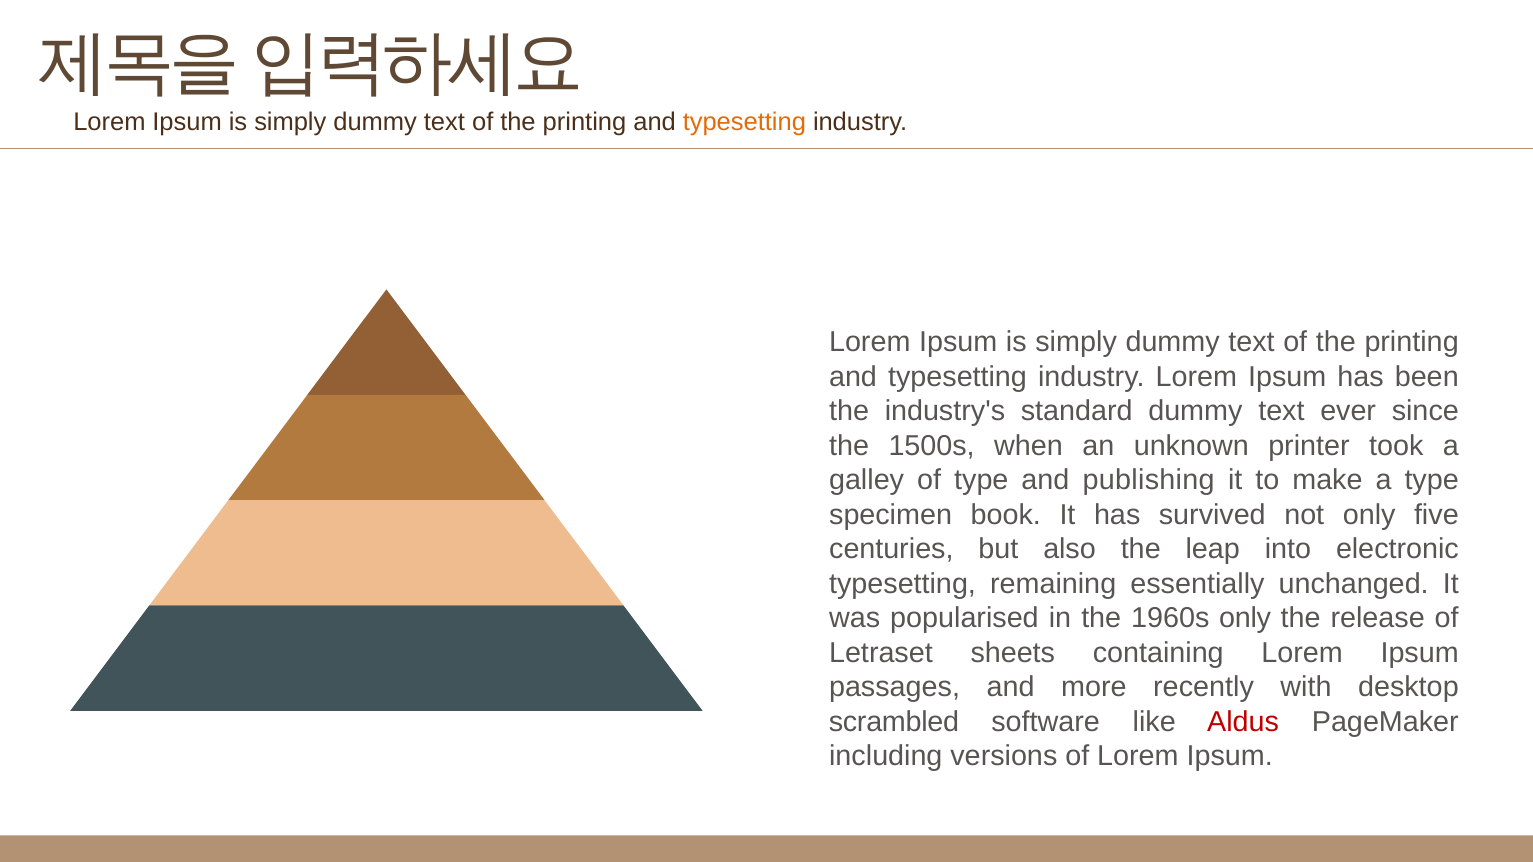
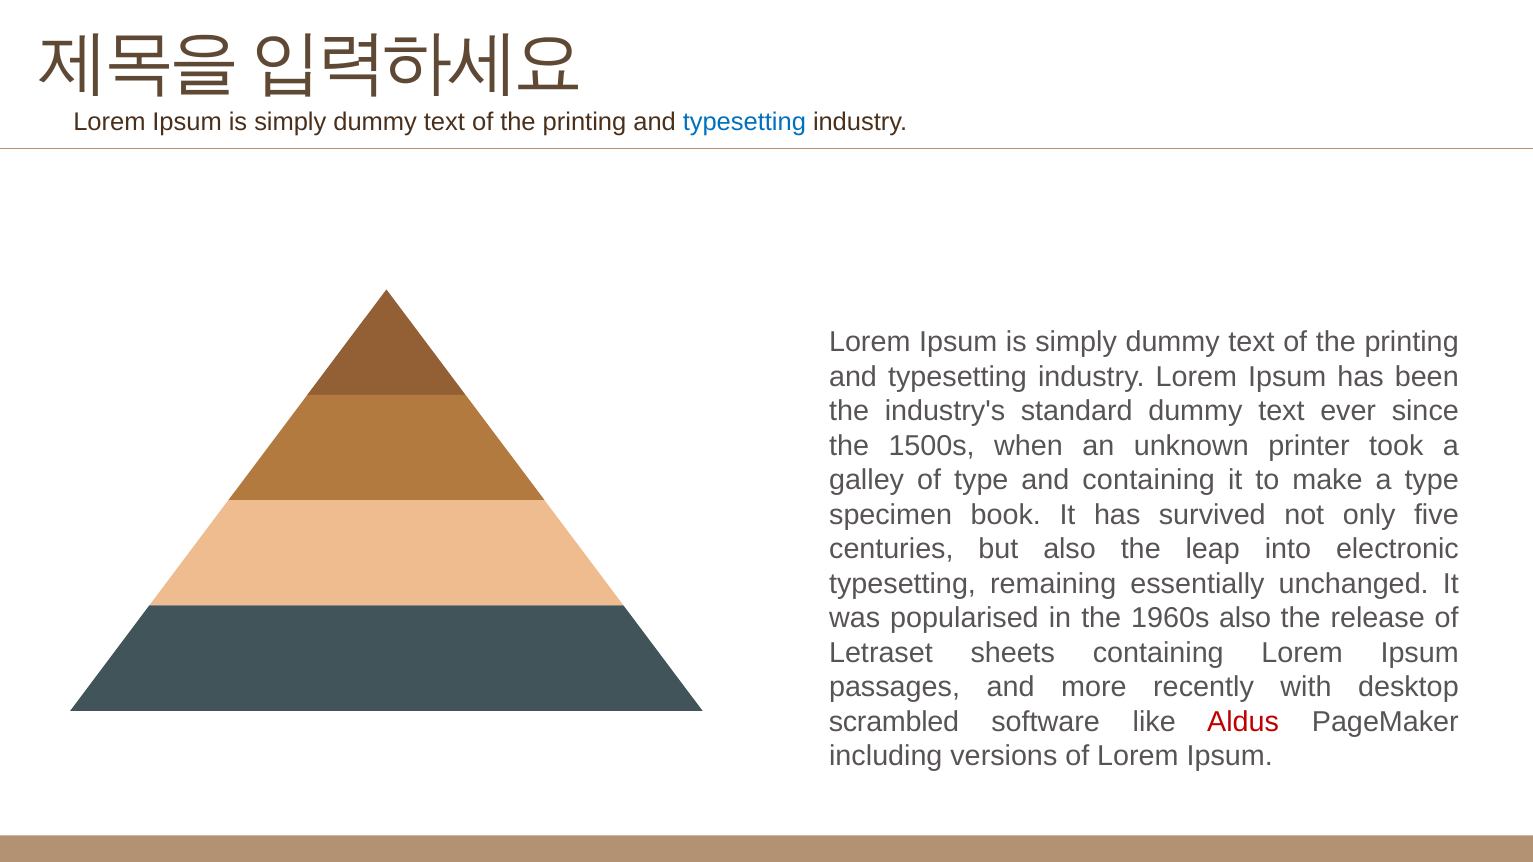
typesetting colour: orange -> blue (744, 122)
and publishing: publishing -> containing (1149, 480)
1960s only: only -> also (1245, 618)
